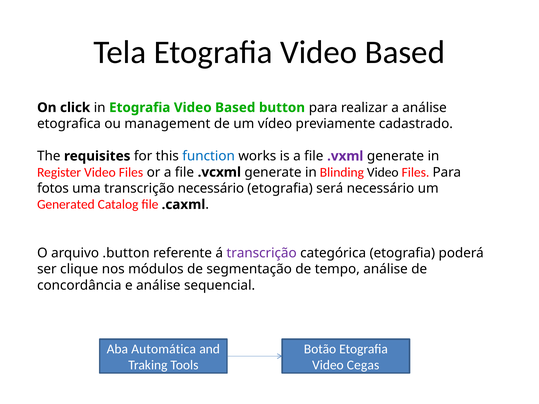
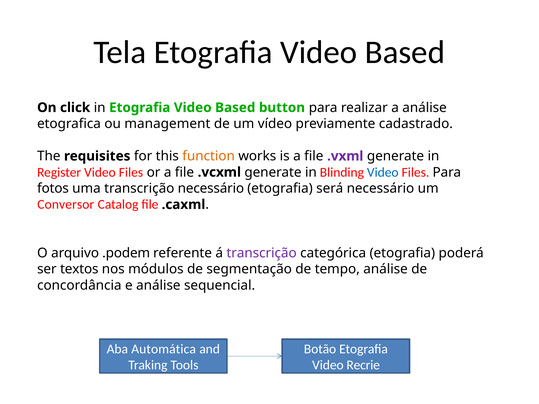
function colour: blue -> orange (209, 156)
Video colour: black -> blue (383, 172)
Generated: Generated -> Conversor (66, 205)
.button: .button -> .podem (126, 253)
clique: clique -> textos (79, 269)
Cegas: Cegas -> Recrie (363, 365)
